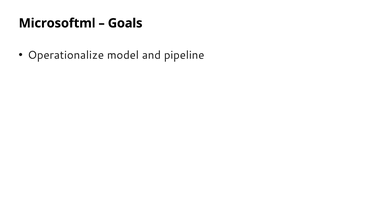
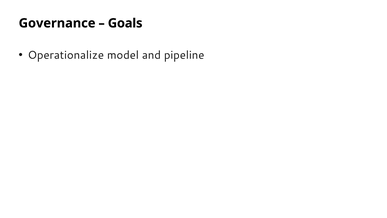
Microsoftml: Microsoftml -> Governance (57, 23)
